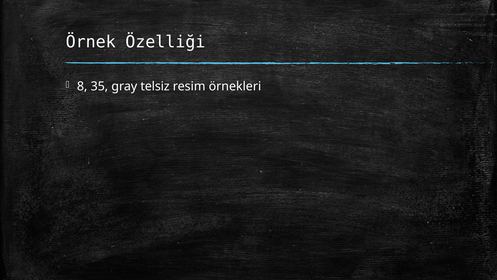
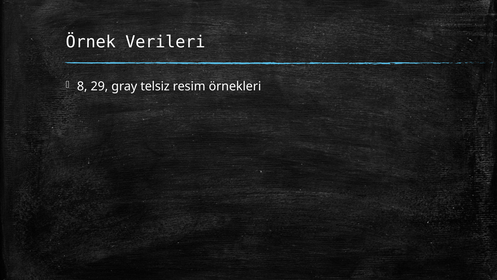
Özelliği: Özelliği -> Verileri (166, 42)
35: 35 -> 29 (99, 86)
